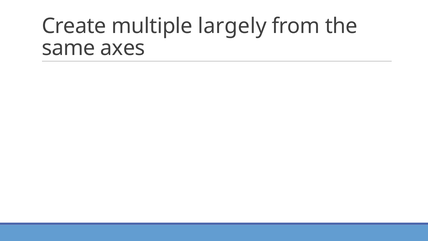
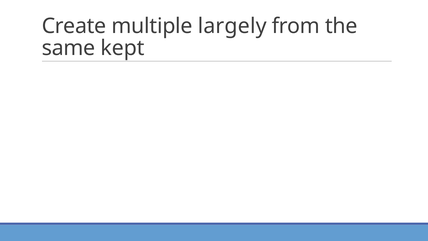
axes: axes -> kept (123, 48)
